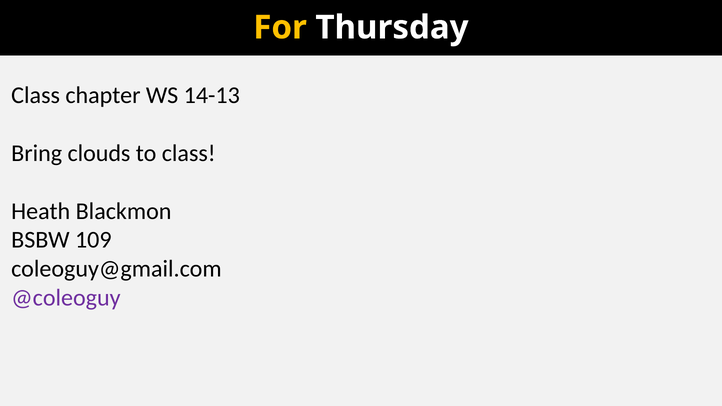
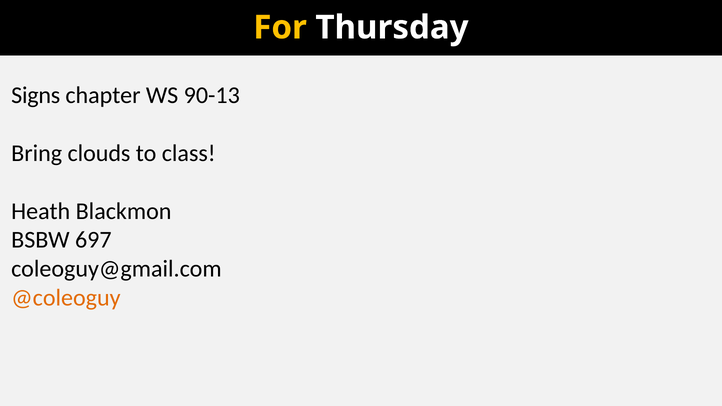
Class: Class -> Signs (36, 96)
14-13: 14-13 -> 90-13 (212, 96)
109: 109 -> 697 (93, 240)
@coleoguy colour: purple -> orange (66, 298)
